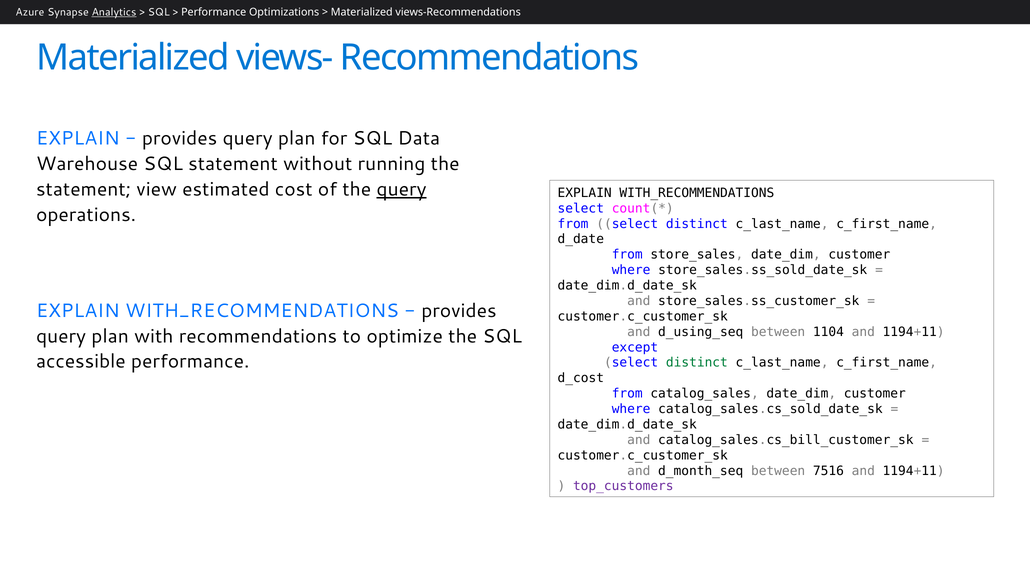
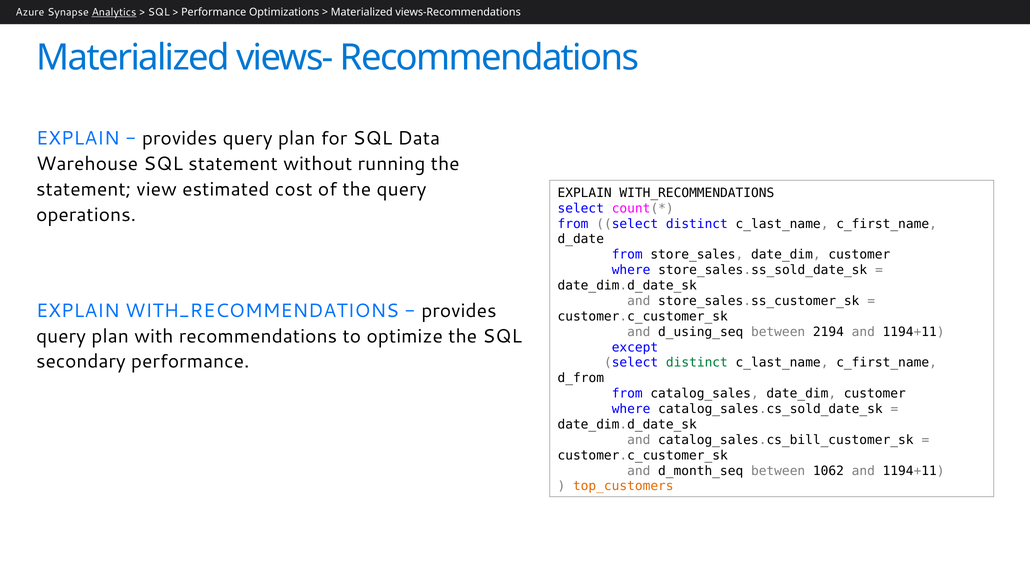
query underline: present -> none (402, 190)
1104: 1104 -> 2194 (828, 332)
accessible: accessible -> secondary (81, 362)
d_cost: d_cost -> d_from (581, 378)
7516: 7516 -> 1062 (828, 471)
top_customers colour: purple -> orange (623, 487)
